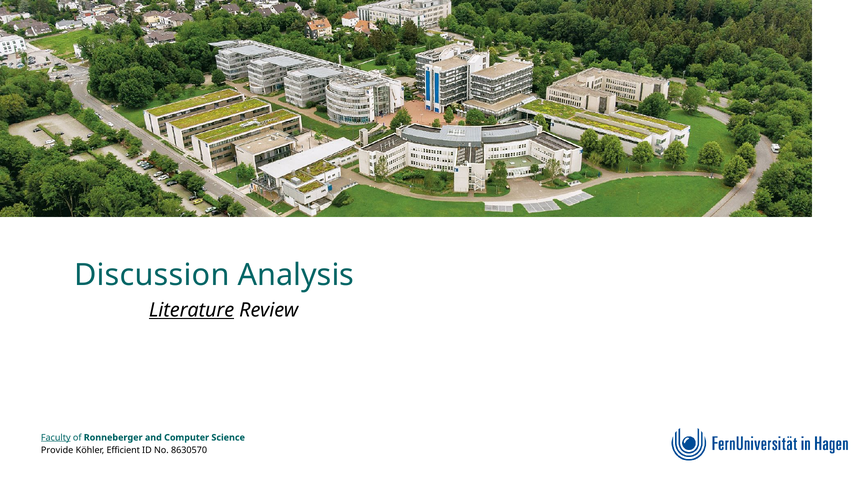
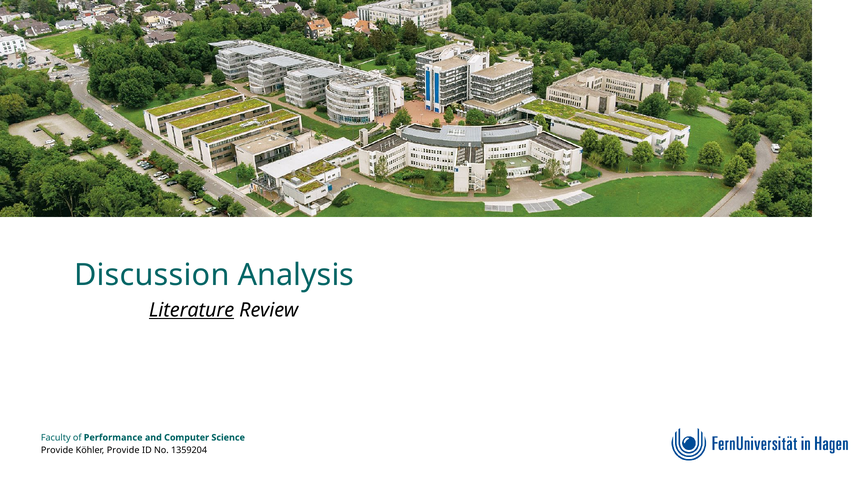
Faculty underline: present -> none (56, 438)
Ronneberger: Ronneberger -> Performance (113, 438)
Köhler Efficient: Efficient -> Provide (123, 450)
8630570: 8630570 -> 1359204 (189, 450)
